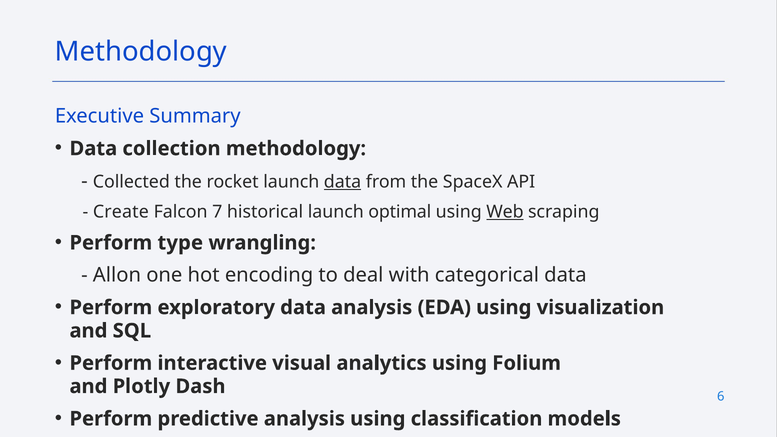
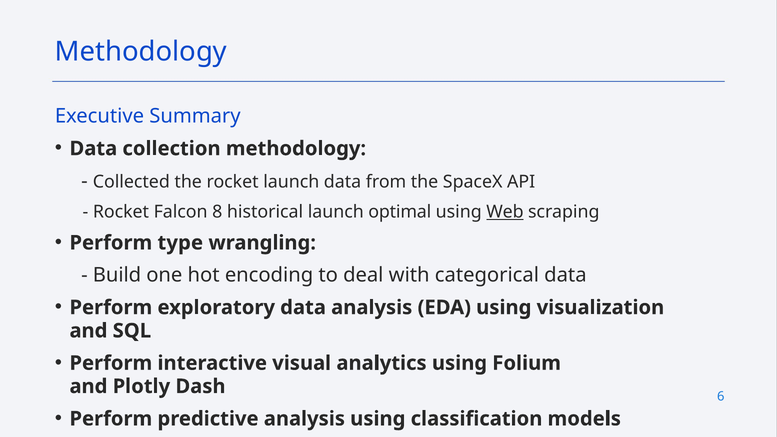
data underline: present -> none (343, 182)
Create: Create -> Rocket (121, 212)
7: 7 -> 8 (217, 212)
Allon: Allon -> Build (117, 275)
